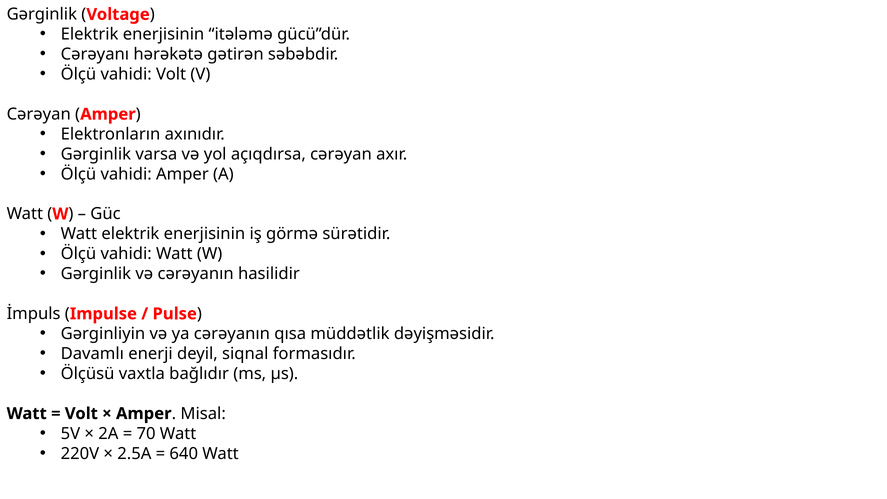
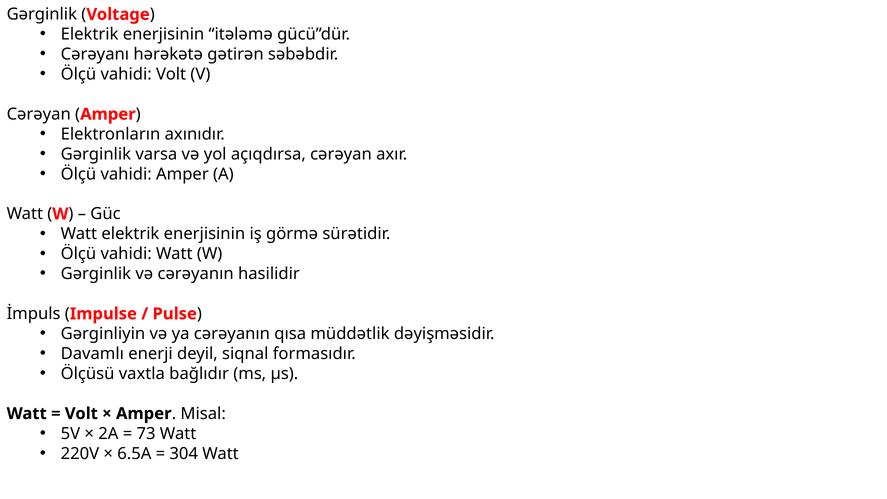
70: 70 -> 73 (146, 433)
2.5A: 2.5A -> 6.5A (134, 453)
640: 640 -> 304 (184, 453)
